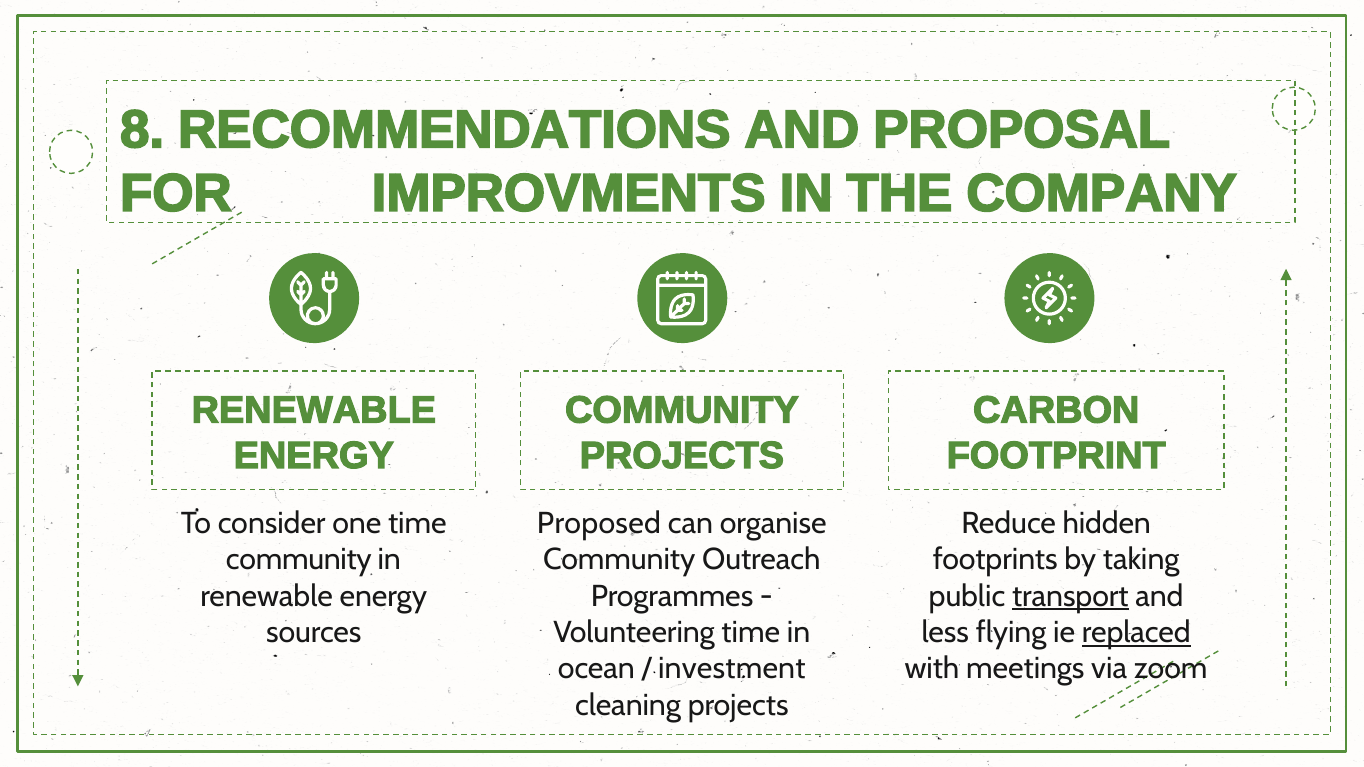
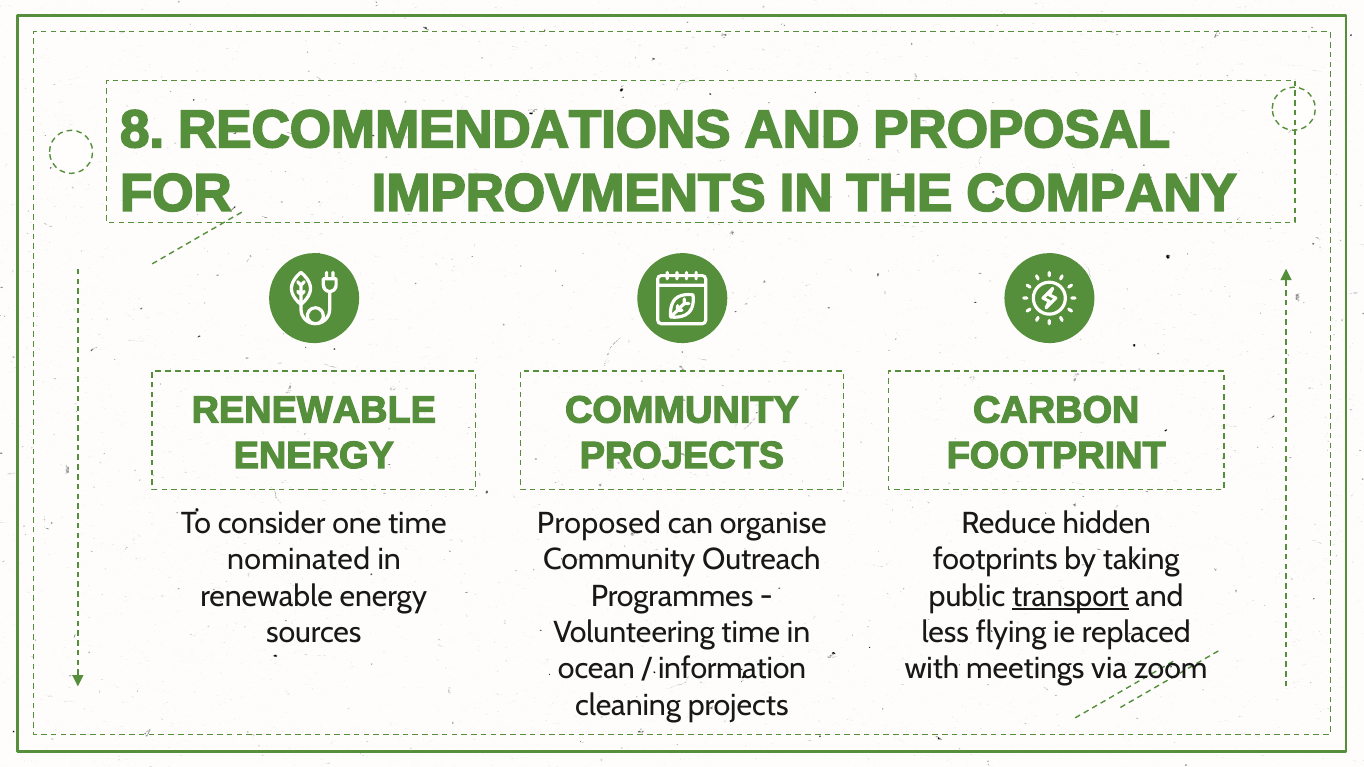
community: community -> nominated (299, 560)
replaced underline: present -> none (1136, 633)
investment: investment -> information (732, 669)
